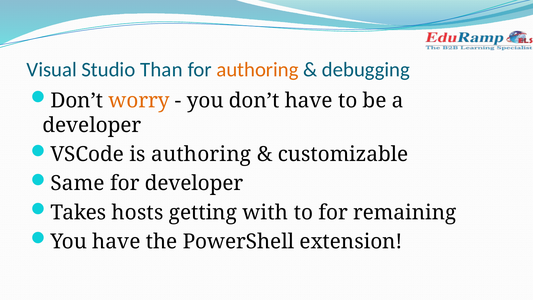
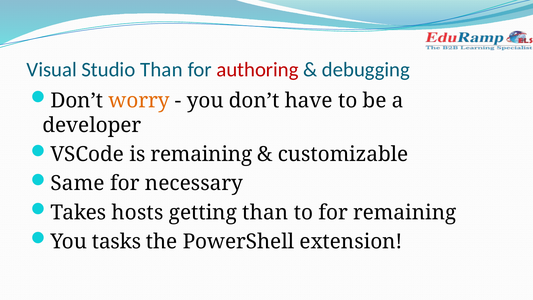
authoring colour: orange -> red (257, 70)
is authoring: authoring -> remaining (201, 154)
for developer: developer -> necessary (194, 183)
getting with: with -> than (265, 212)
You have: have -> tasks (117, 241)
